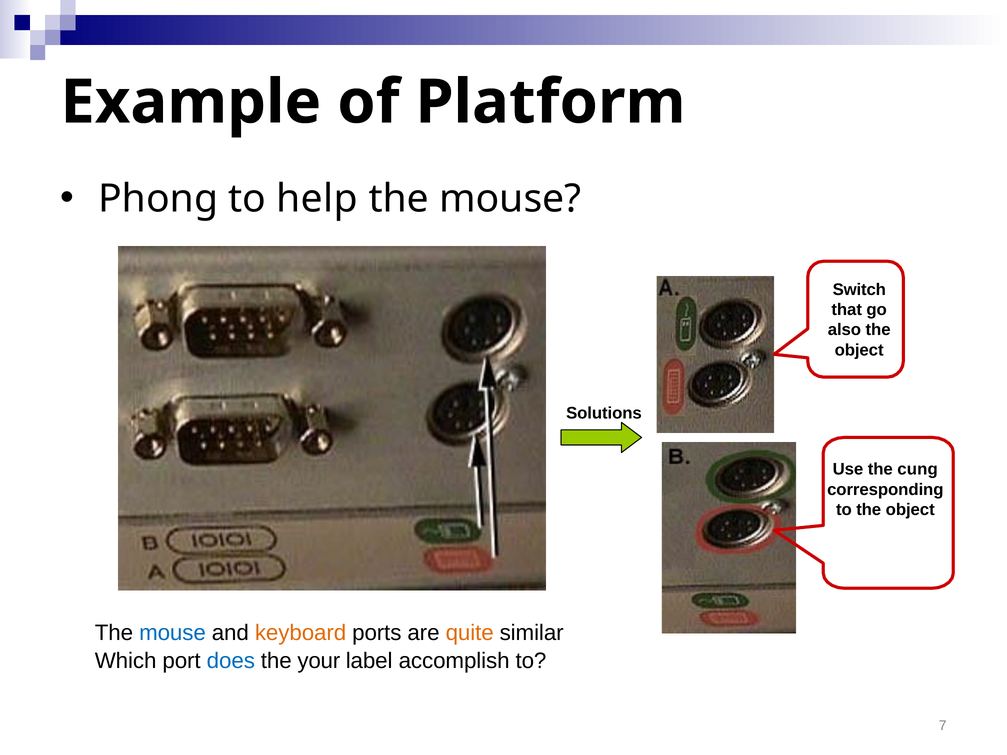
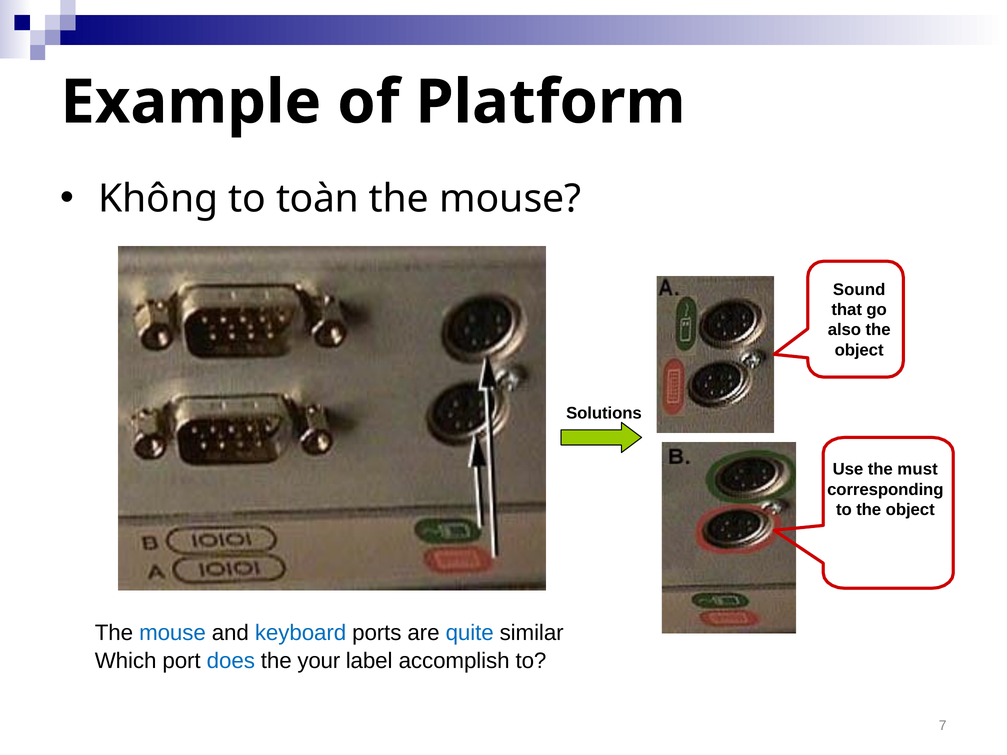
Phong: Phong -> Không (158, 199)
help: help -> toàn (318, 199)
Switch: Switch -> Sound (859, 290)
cung: cung -> must (918, 470)
keyboard colour: orange -> blue (301, 633)
quite colour: orange -> blue (470, 633)
